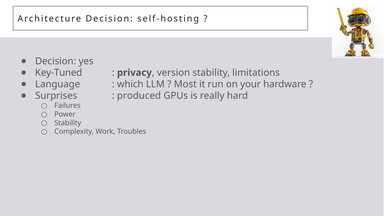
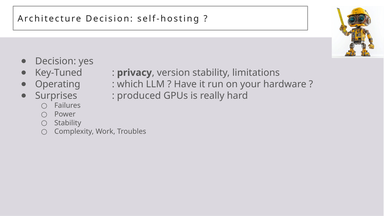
Language: Language -> Operating (58, 84)
Most: Most -> Have (185, 84)
